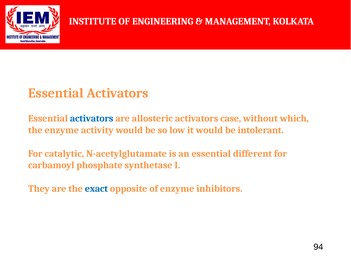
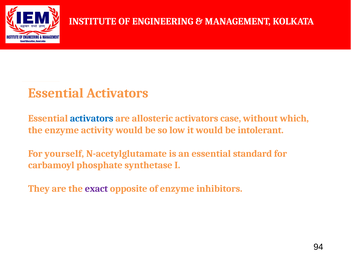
catalytic: catalytic -> yourself (64, 154)
different: different -> standard (253, 154)
exact colour: blue -> purple (96, 189)
